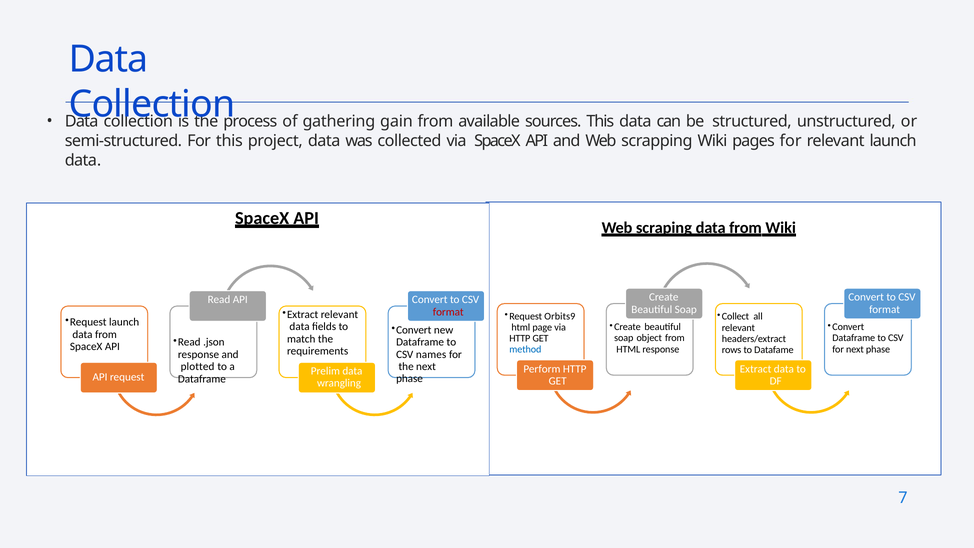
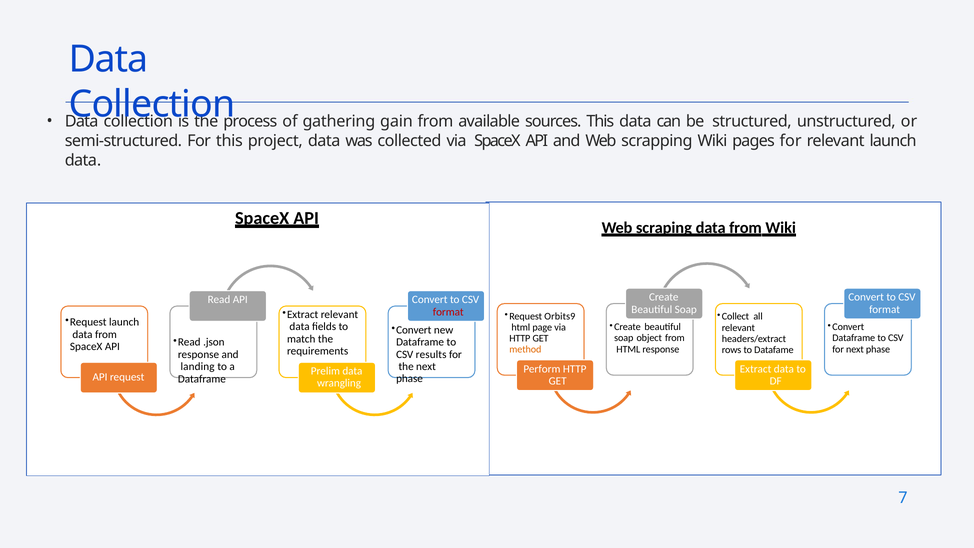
method colour: blue -> orange (525, 350)
names: names -> results (431, 354)
plotted: plotted -> landing (198, 367)
